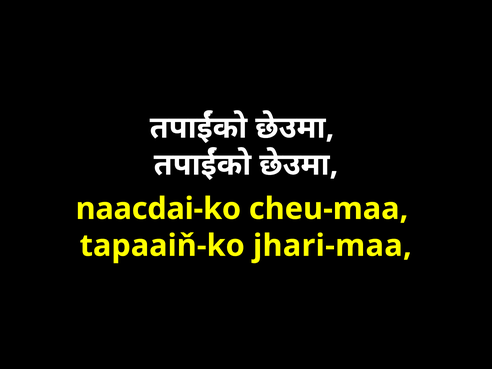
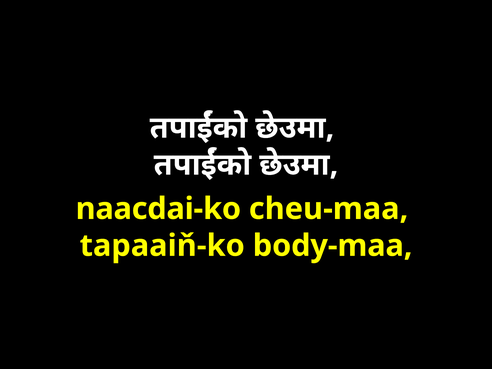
jhari-maa: jhari-maa -> body-maa (333, 246)
